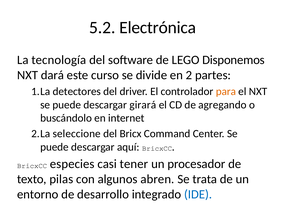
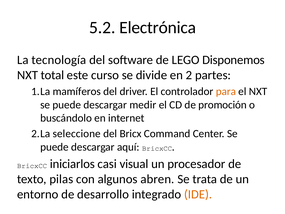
dará: dará -> total (52, 75)
detectores: detectores -> mamíferos (77, 91)
girará: girará -> medir (143, 105)
agregando: agregando -> promoción (223, 105)
especies: especies -> iniciarlos (72, 164)
tener: tener -> visual (134, 164)
IDE colour: blue -> orange (198, 194)
